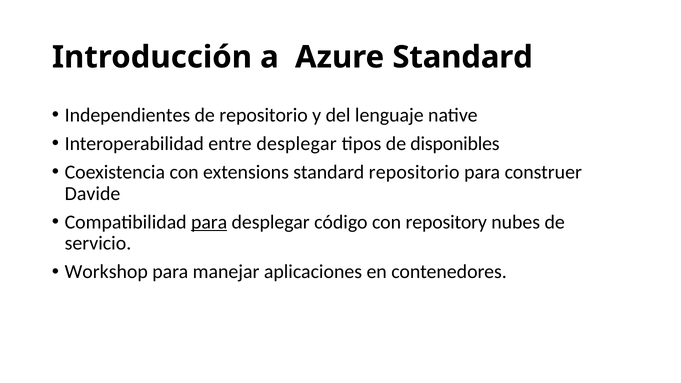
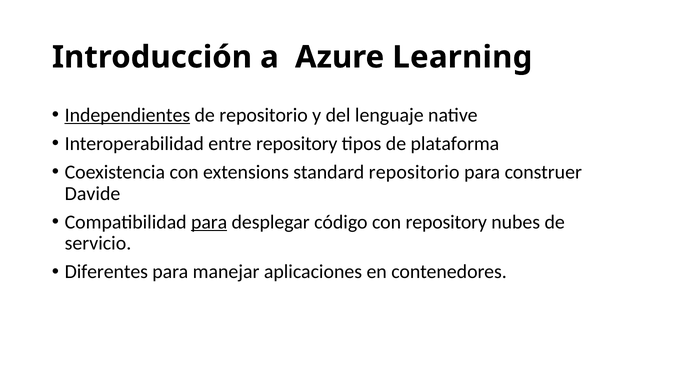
Azure Standard: Standard -> Learning (462, 57)
Independientes underline: none -> present (127, 115)
entre desplegar: desplegar -> repository (297, 144)
disponibles: disponibles -> plataforma (455, 144)
Workshop: Workshop -> Diferentes (106, 272)
